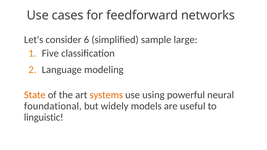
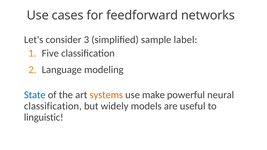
6: 6 -> 3 (86, 40)
large: large -> label (185, 40)
State colour: orange -> blue (35, 95)
using: using -> make (153, 95)
foundational: foundational -> classification (53, 106)
